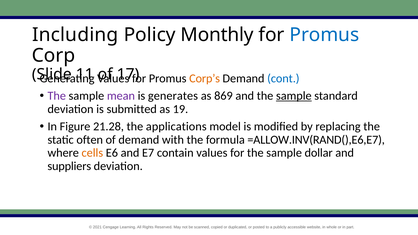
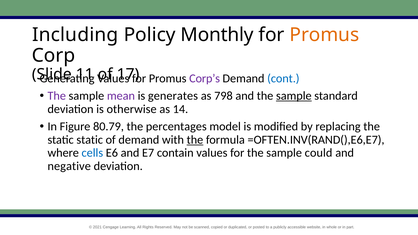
Promus colour: blue -> orange (324, 35)
Corp’s colour: orange -> purple (205, 78)
869: 869 -> 798 (223, 96)
submitted: submitted -> otherwise (132, 109)
19: 19 -> 14 (180, 109)
21.28: 21.28 -> 80.79 (109, 127)
applications: applications -> percentages (176, 127)
static often: often -> static (90, 140)
the underline: none -> present (195, 140)
=ALLOW.INV(RAND(),E6,E7: =ALLOW.INV(RAND(),E6,E7 -> =OFTEN.INV(RAND(),E6,E7 (316, 140)
cells colour: orange -> blue (92, 153)
dollar: dollar -> could (319, 153)
suppliers: suppliers -> negative (69, 166)
